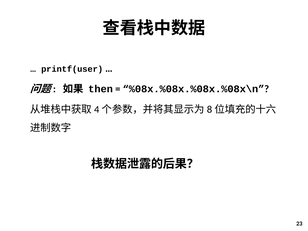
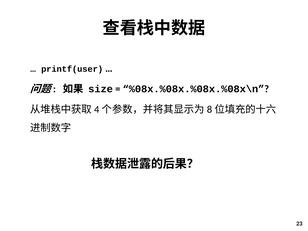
then: then -> size (101, 89)
